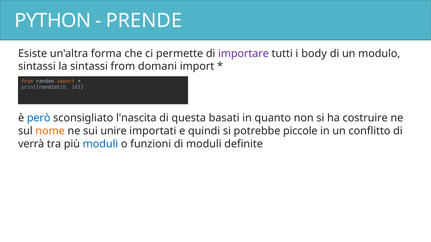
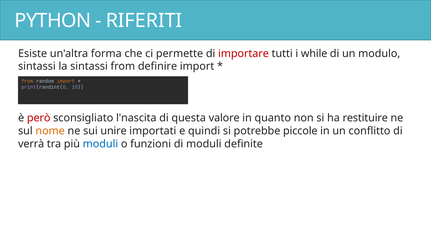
PRENDE: PRENDE -> RIFERITI (144, 21)
importare colour: purple -> red (243, 54)
body: body -> while (314, 54)
domani: domani -> definire (158, 67)
però colour: blue -> red (39, 118)
basati: basati -> valore (224, 118)
costruire: costruire -> restituire (365, 118)
